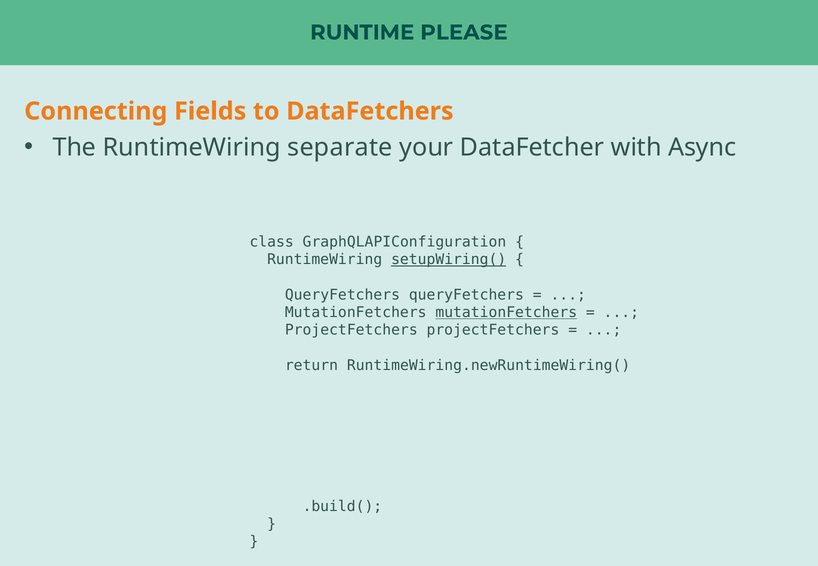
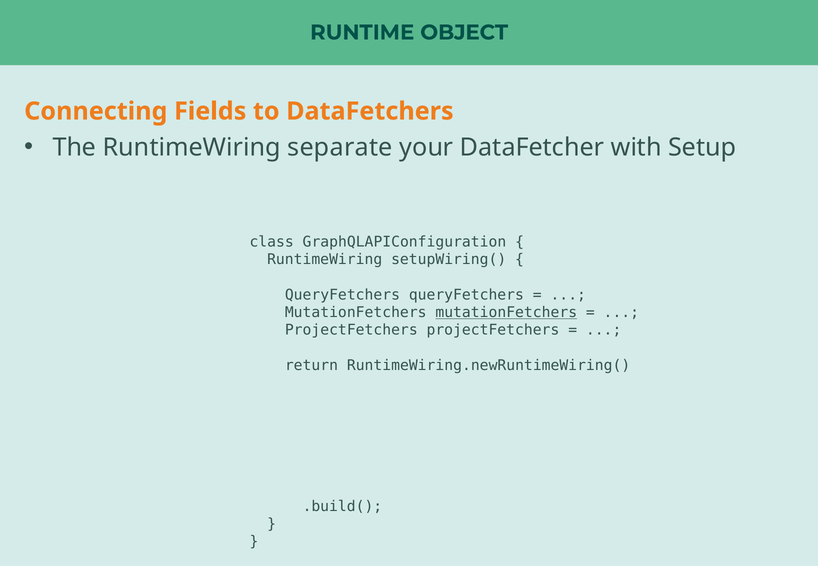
PLEASE: PLEASE -> OBJECT (464, 32)
Async: Async -> Setup (702, 148)
setupWiring( underline: present -> none (449, 260)
